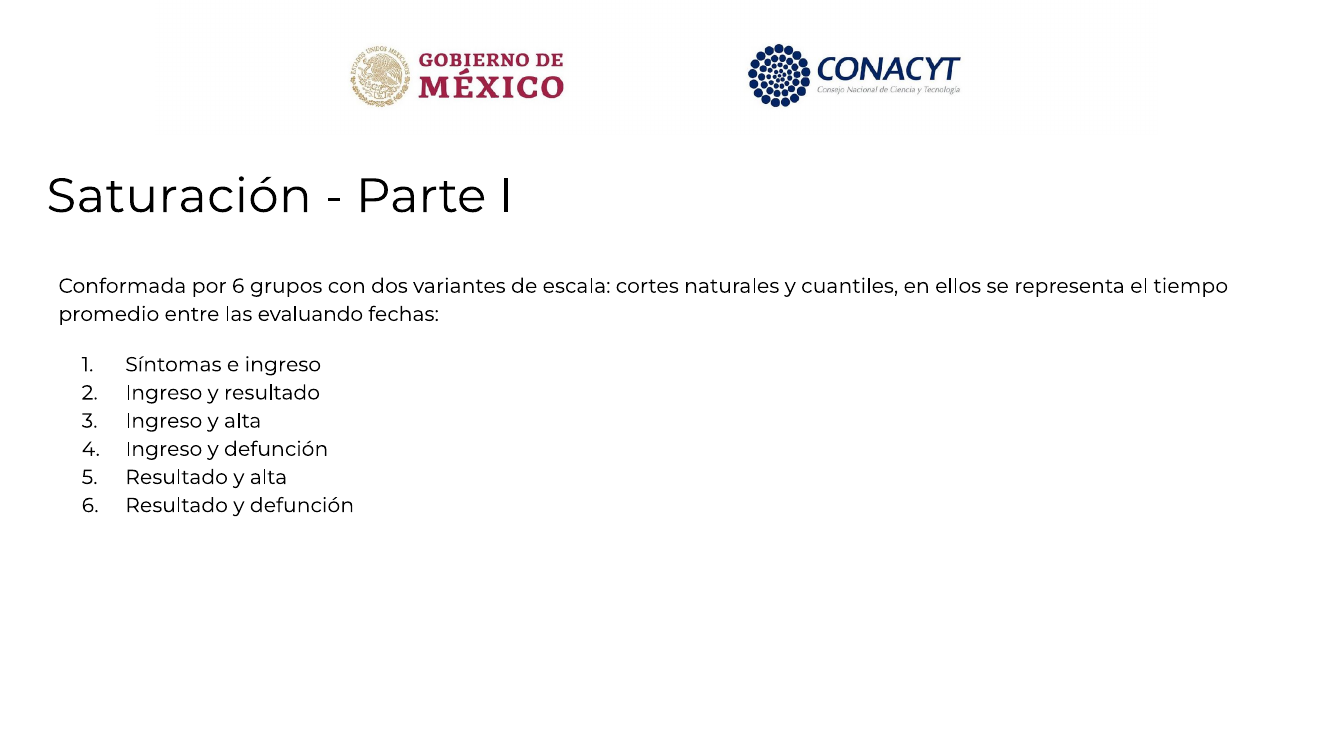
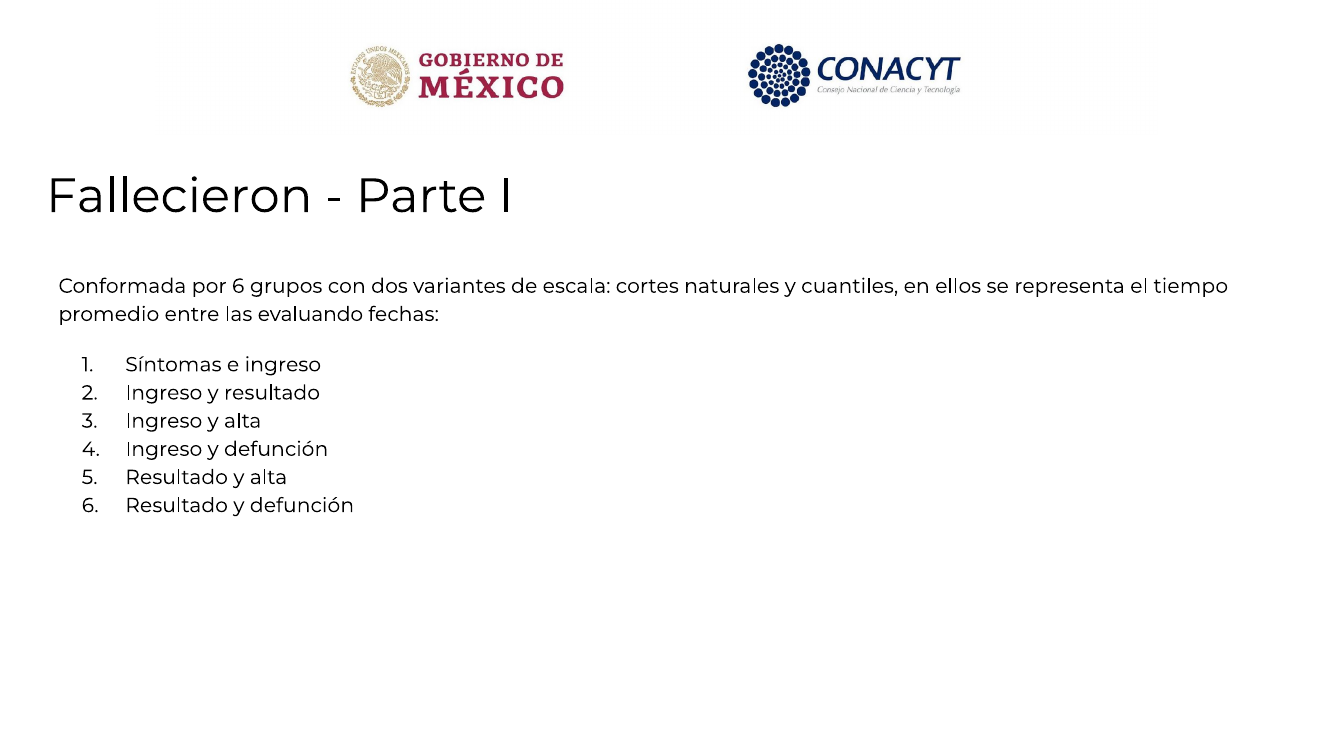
Saturación: Saturación -> Fallecieron (179, 196)
